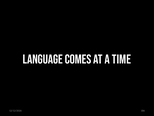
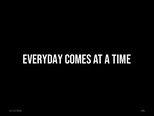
LANGUAGE: LANGUAGE -> EVERYDAY (43, 59)
